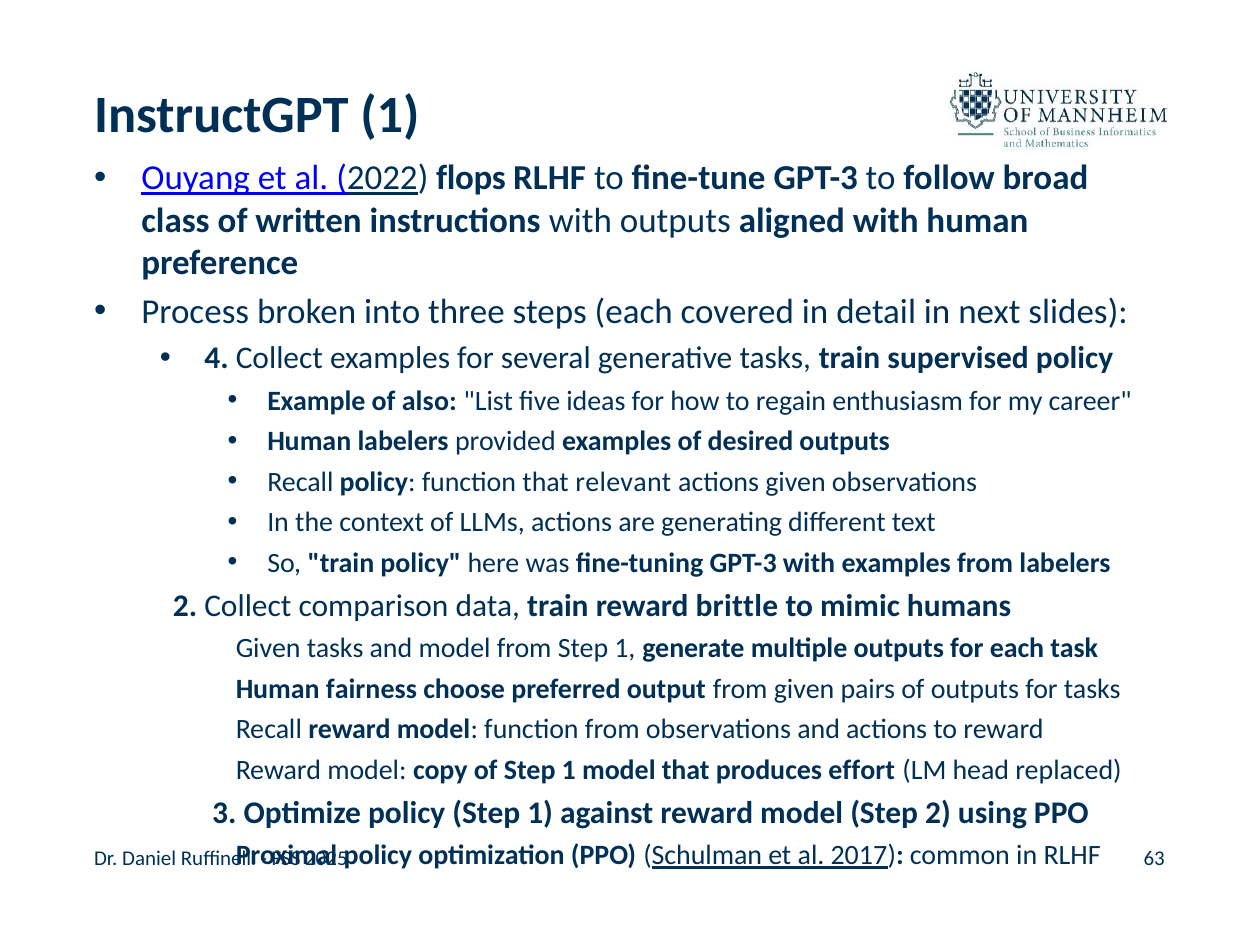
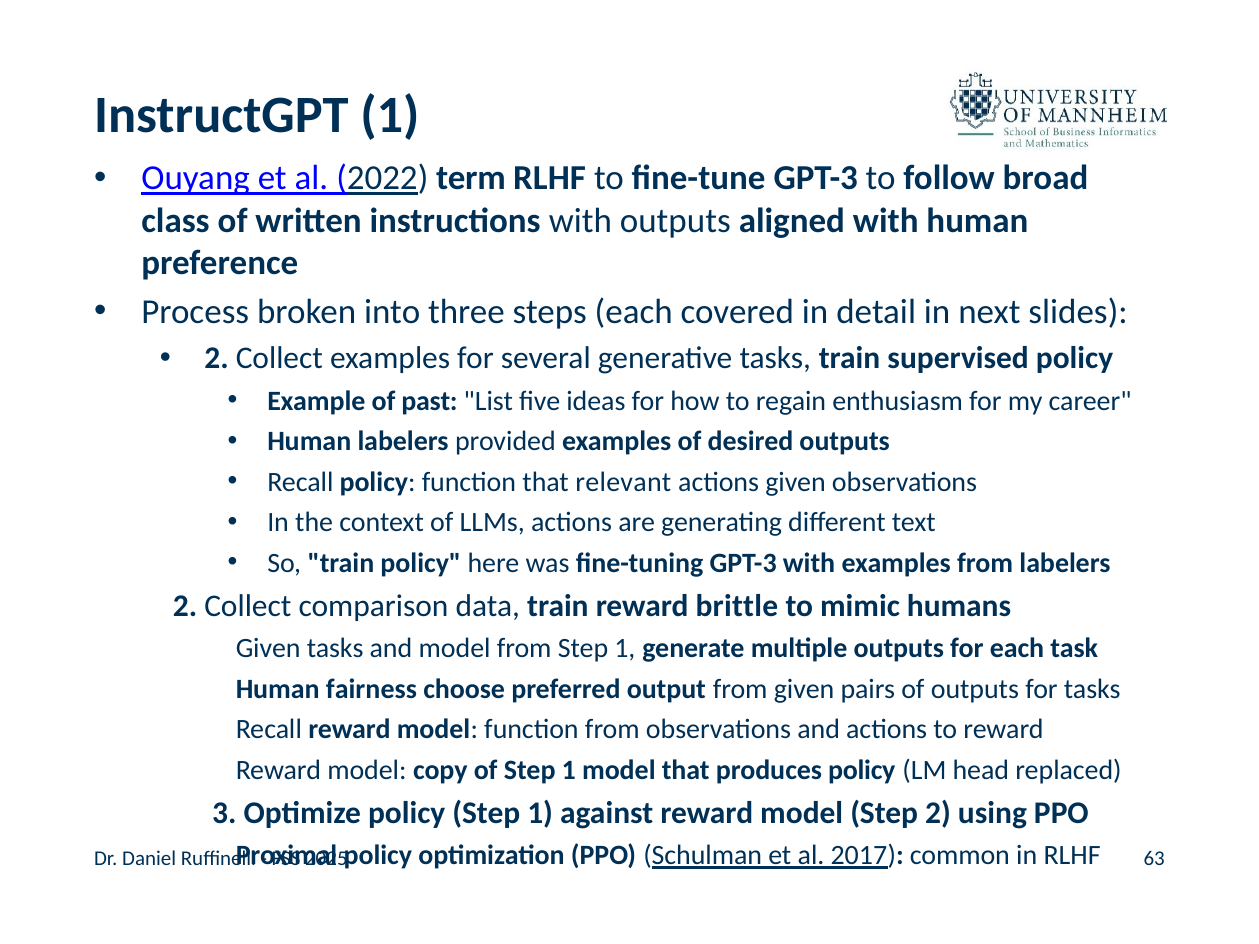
flops: flops -> term (471, 178)
4: 4 -> 2 (217, 359)
also: also -> past (430, 401)
produces effort: effort -> policy (862, 770)
